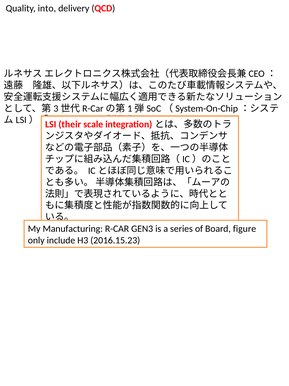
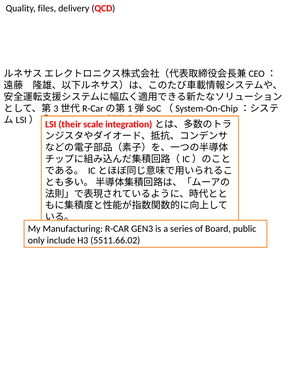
into: into -> files (47, 8)
figure: figure -> public (245, 228)
2016.15.23: 2016.15.23 -> 5511.66.02 (115, 240)
